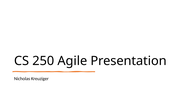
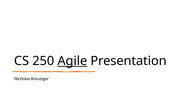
Agile underline: none -> present (72, 61)
